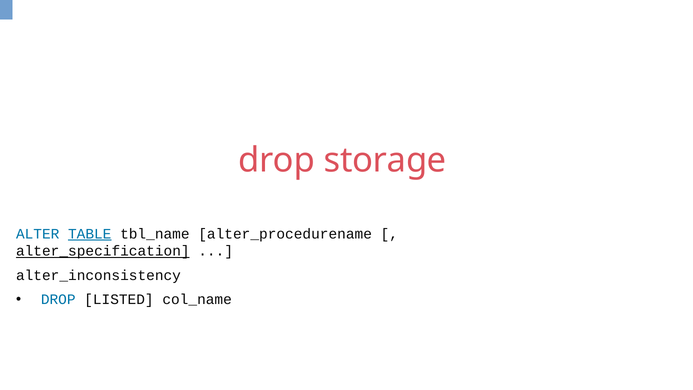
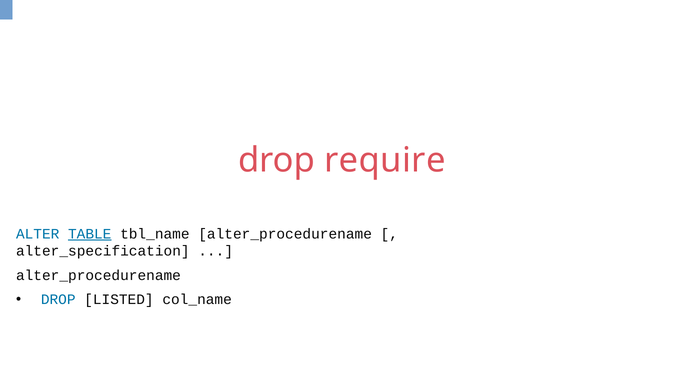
storage: storage -> require (385, 160)
alter_specification underline: present -> none (103, 251)
alter_inconsistency: alter_inconsistency -> alter_procedurename (98, 275)
